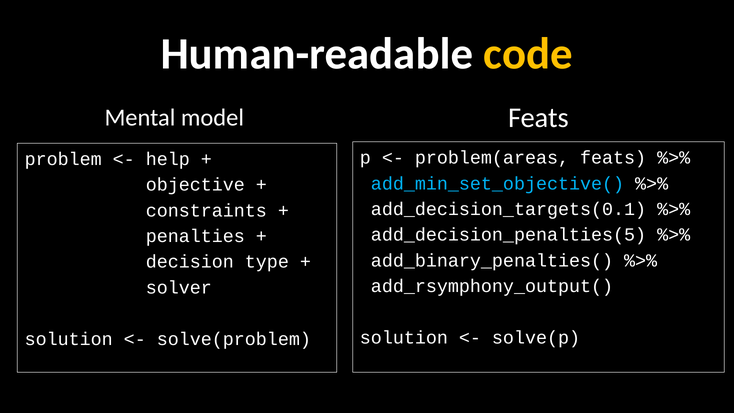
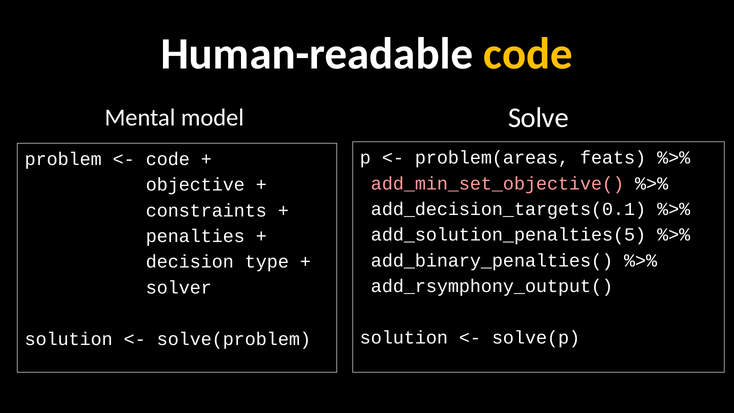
Feats: Feats -> Solve (538, 118)
help: help -> code (168, 159)
add_min_set_objective( colour: light blue -> pink (497, 183)
add_decision_penalties(5: add_decision_penalties(5 -> add_solution_penalties(5 (508, 235)
